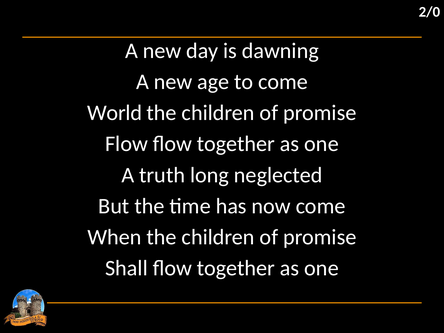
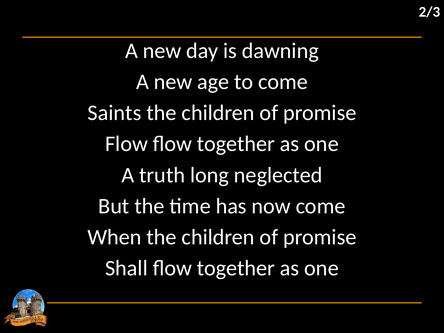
2/0: 2/0 -> 2/3 (429, 12)
World: World -> Saints (114, 113)
